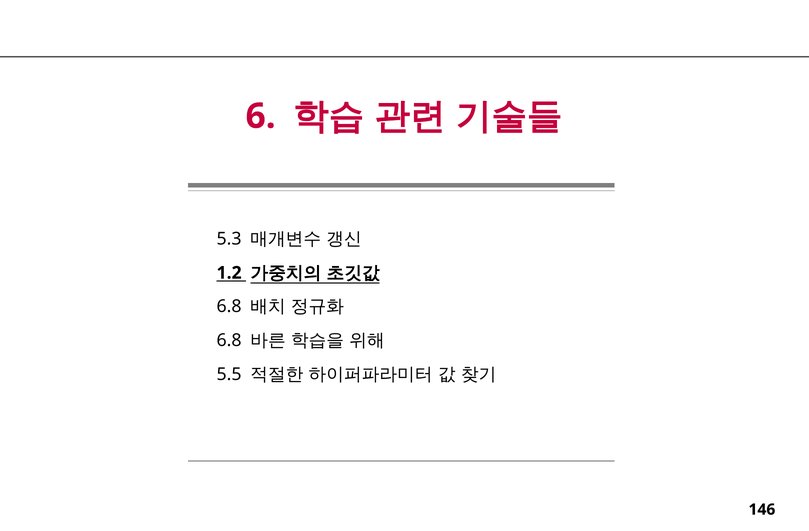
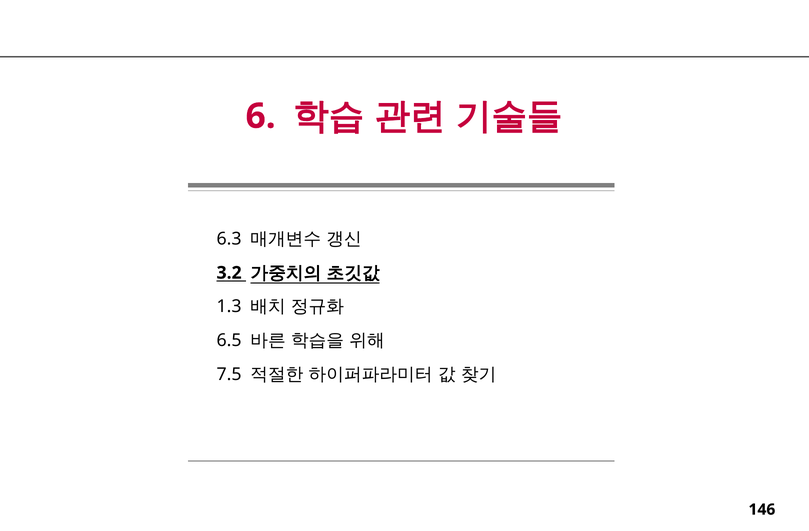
5.3: 5.3 -> 6.3 (229, 239)
1.2: 1.2 -> 3.2 (229, 273)
6.8: 6.8 -> 1.3 (229, 307)
6.8: 6.8 -> 6.5 (229, 341)
5.5: 5.5 -> 7.5 (229, 375)
